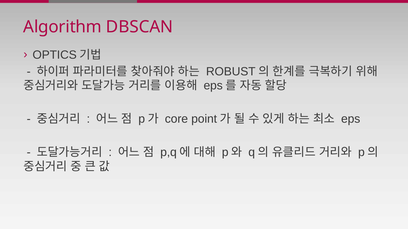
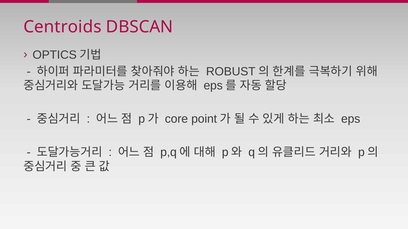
Algorithm: Algorithm -> Centroids (62, 27)
